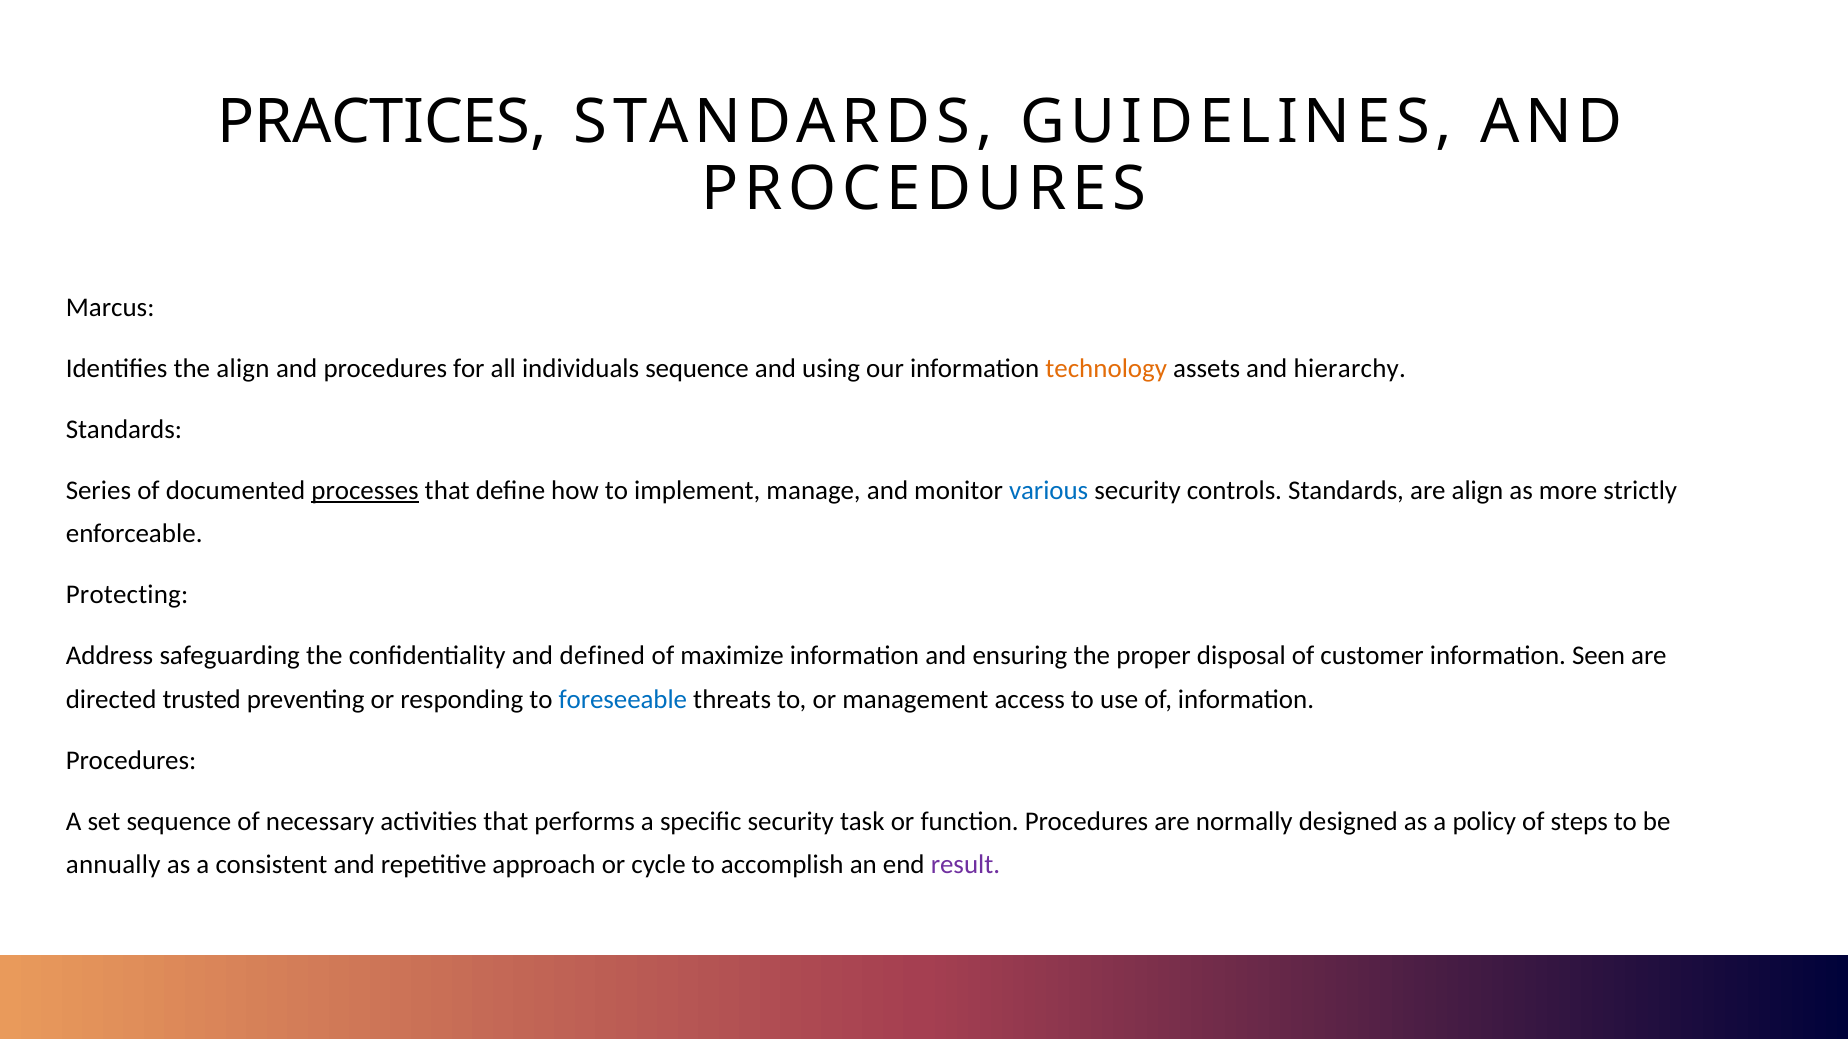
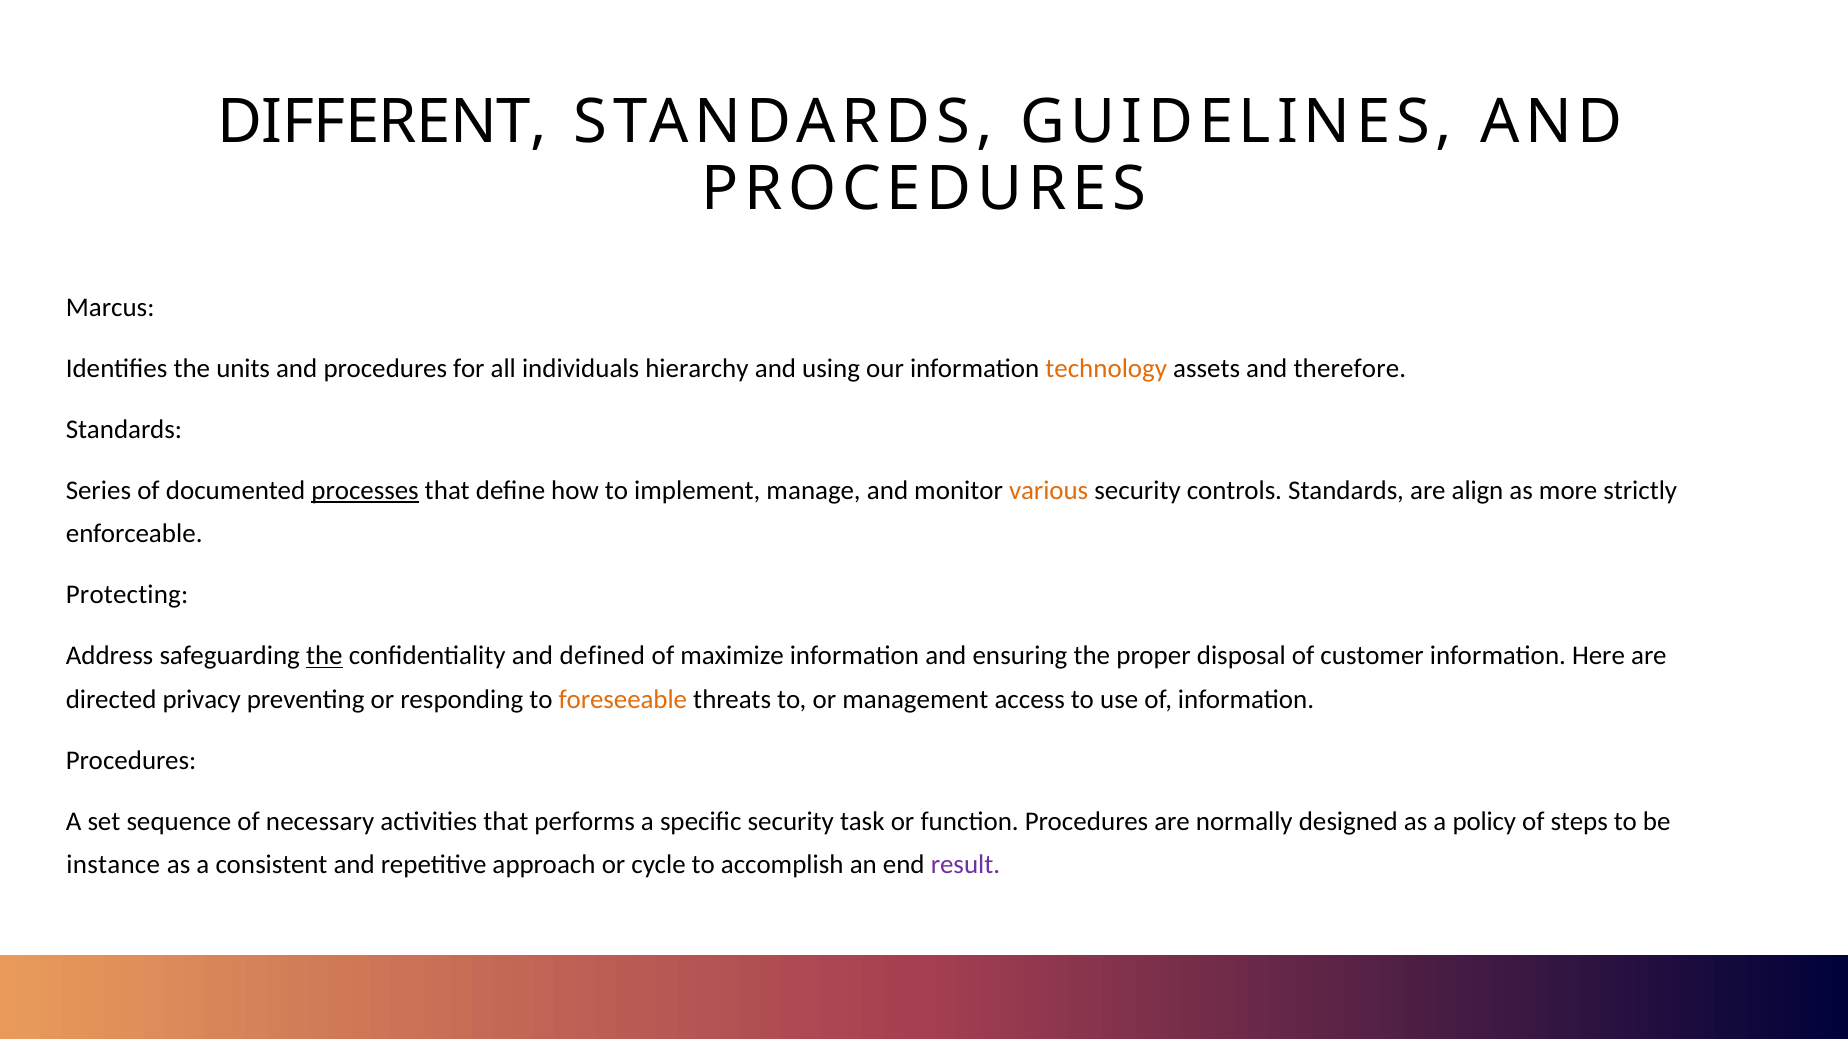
PRACTICES: PRACTICES -> DIFFERENT (382, 122)
the align: align -> units (243, 369)
individuals sequence: sequence -> hierarchy (697, 369)
hierarchy: hierarchy -> therefore (1350, 369)
various colour: blue -> orange (1049, 490)
the underline: none -> present (324, 656)
Seen: Seen -> Here (1598, 656)
trusted: trusted -> privacy (202, 700)
foreseeable colour: blue -> orange (623, 700)
annually: annually -> instance (113, 865)
